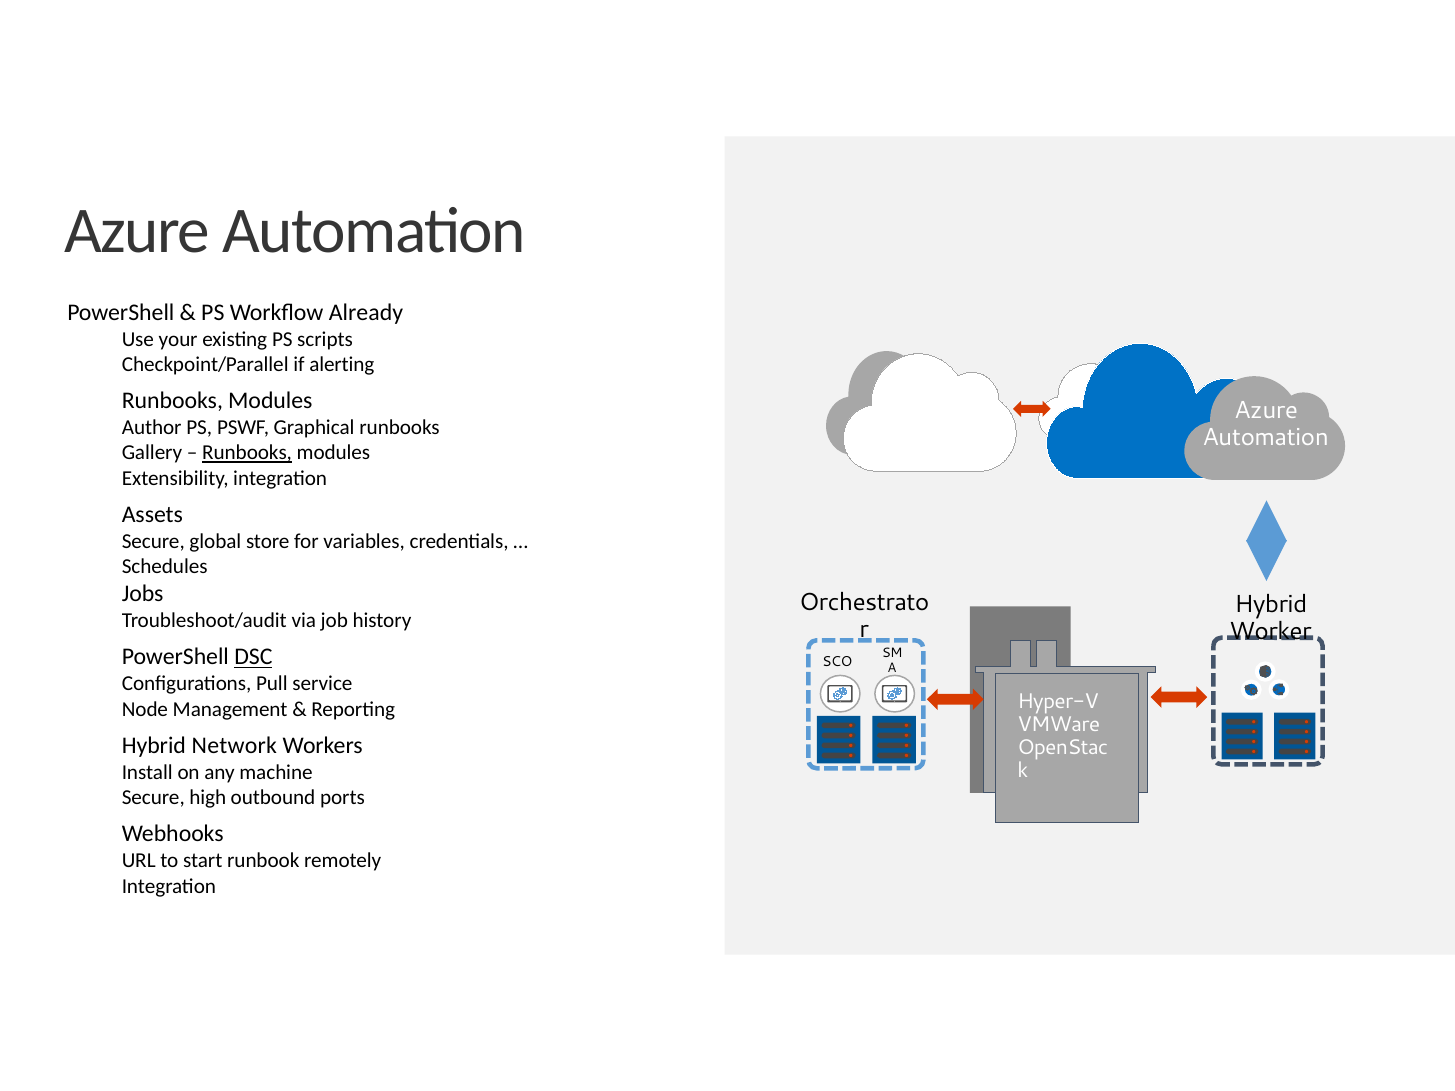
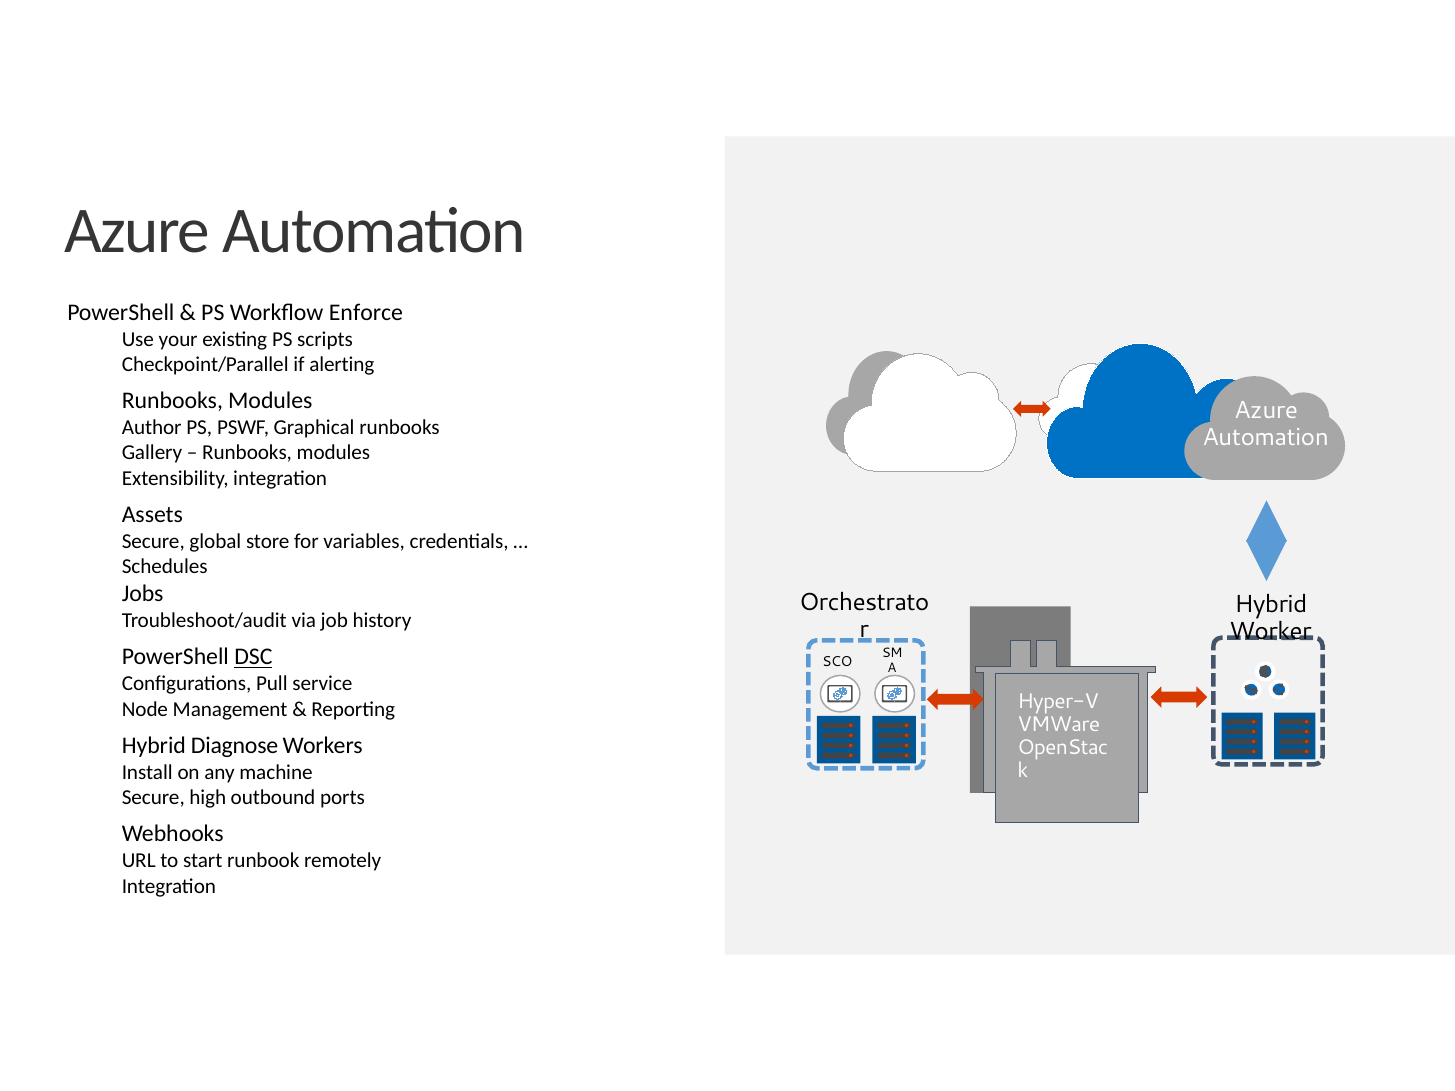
Already: Already -> Enforce (366, 312)
Runbooks underline: present -> none (247, 453)
Network: Network -> Diagnose (235, 746)
